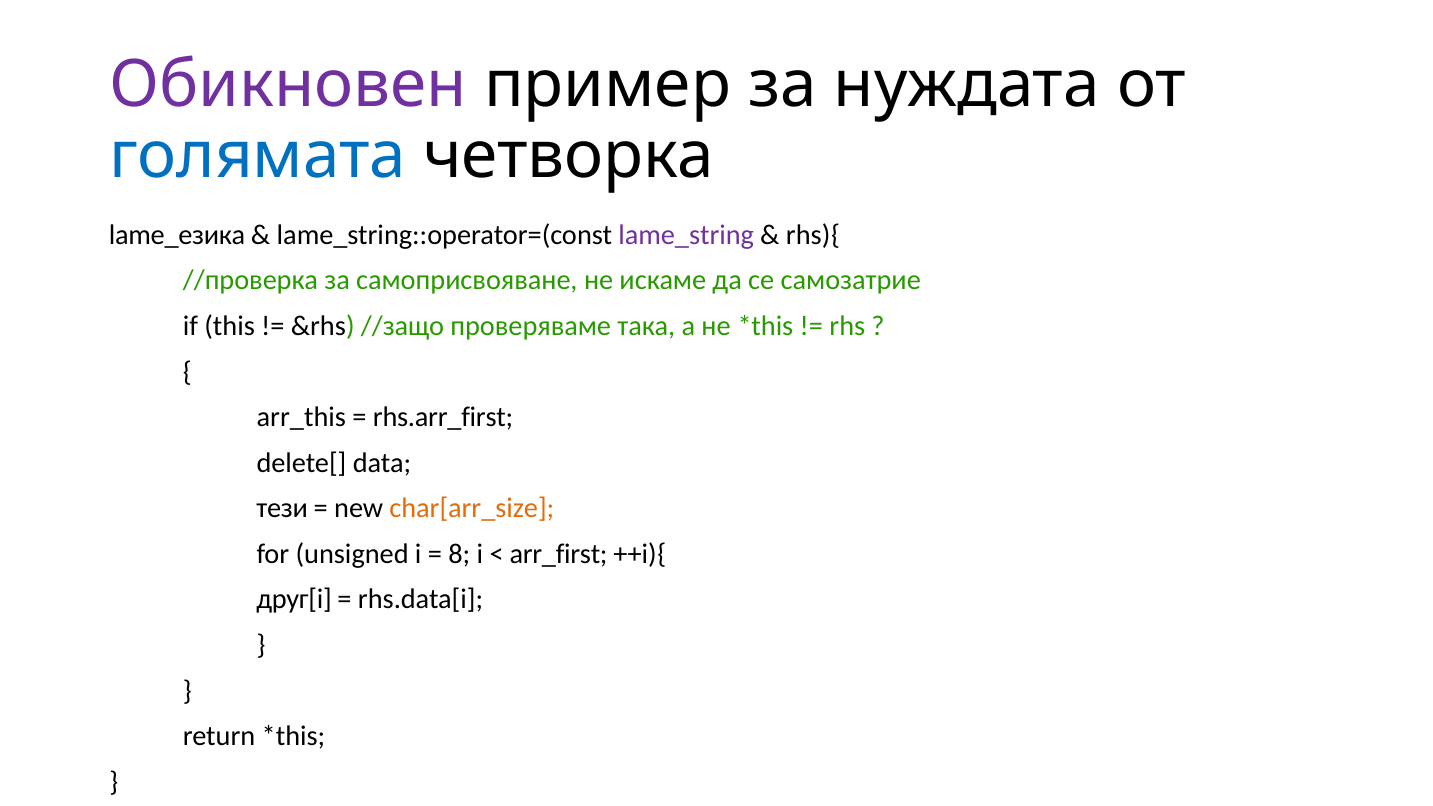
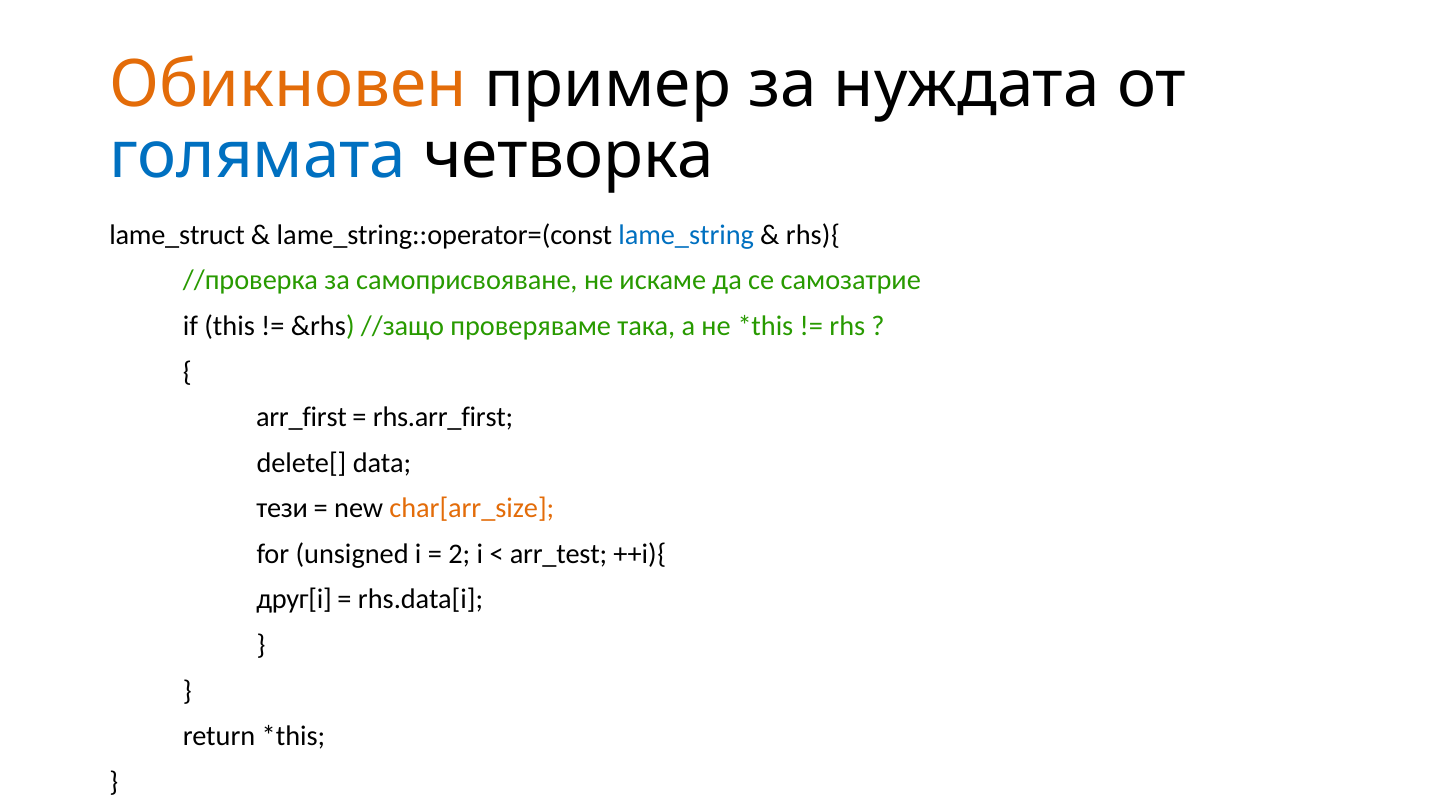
Обикновен colour: purple -> orange (288, 85)
lame_езика: lame_езика -> lame_struct (177, 235)
lame_string colour: purple -> blue (686, 235)
arr_this: arr_this -> arr_first (301, 417)
8: 8 -> 2 (459, 554)
arr_first: arr_first -> arr_test (558, 554)
